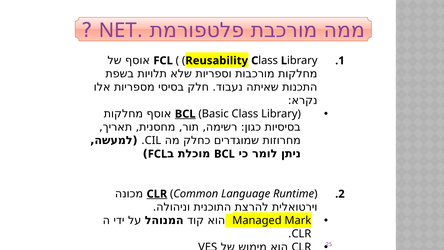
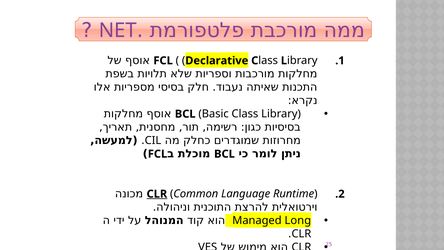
Reusability: Reusability -> Declarative (217, 61)
BCL underline: present -> none (185, 114)
Mark: Mark -> Long (298, 220)
